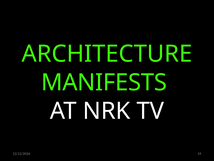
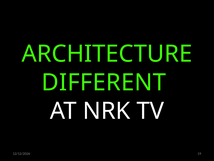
MANIFESTS: MANIFESTS -> DIFFERENT (104, 82)
